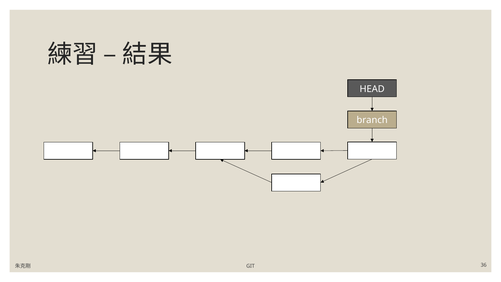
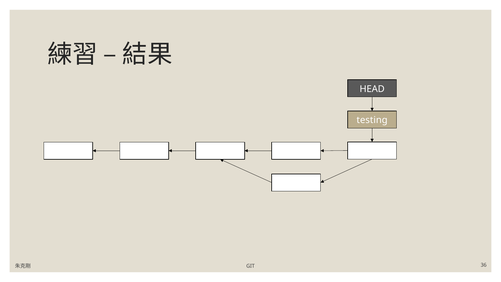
branch: branch -> testing (372, 120)
